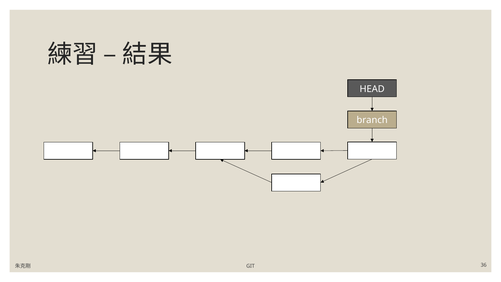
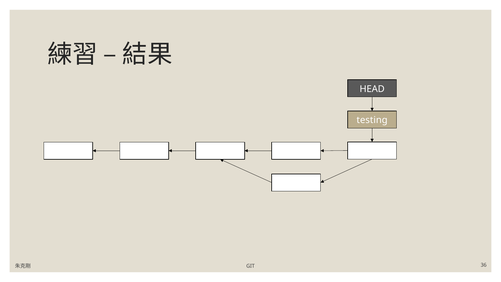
branch: branch -> testing (372, 120)
